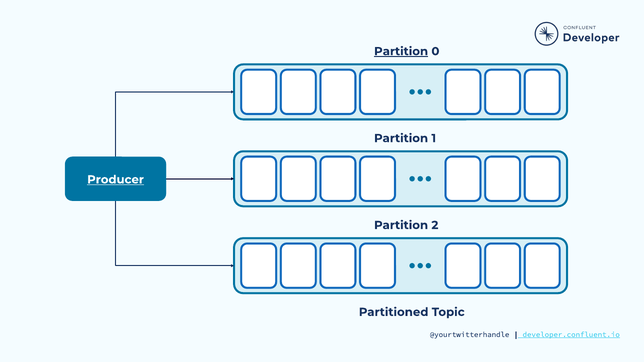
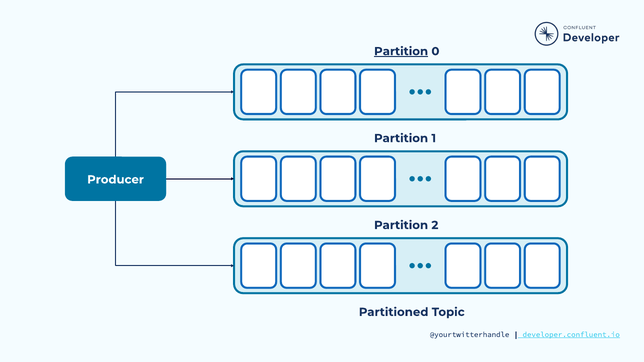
Producer underline: present -> none (116, 180)
